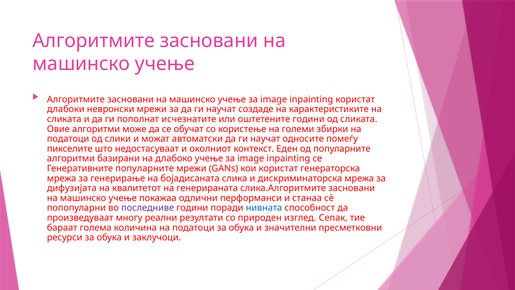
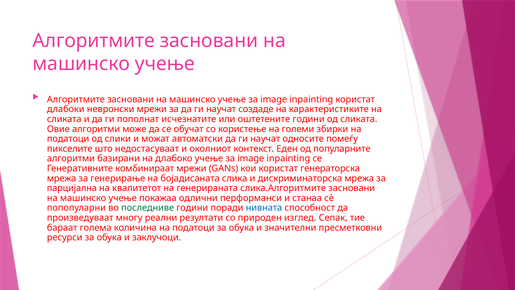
Генеративните популарните: популарните -> комбинираат (145, 168)
дифузијата: дифузијата -> парцијална (72, 188)
последниве colour: purple -> green (148, 208)
